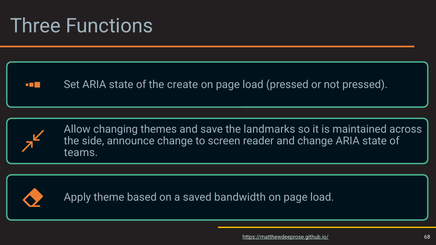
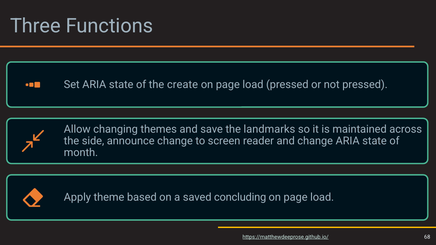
teams: teams -> month (81, 153)
bandwidth: bandwidth -> concluding (240, 198)
